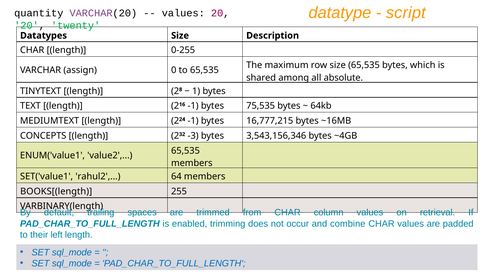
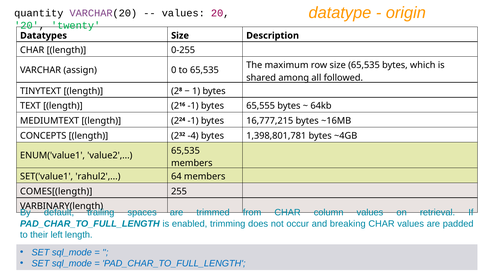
script: script -> origin (406, 13)
absolute: absolute -> followed (343, 78)
75,535: 75,535 -> 65,555 (261, 106)
-3: -3 -> -4 (193, 136)
3,543,156,346: 3,543,156,346 -> 1,398,801,781 (276, 136)
BOOKS[(length: BOOKS[(length -> COMES[(length (56, 191)
combine: combine -> breaking (348, 224)
